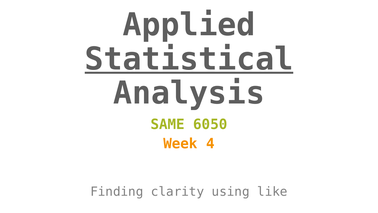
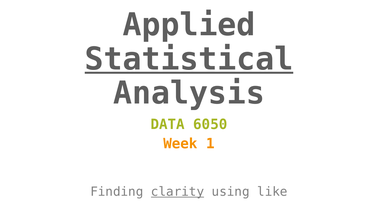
SAME: SAME -> DATA (168, 124)
4: 4 -> 1 (210, 144)
clarity underline: none -> present (178, 191)
